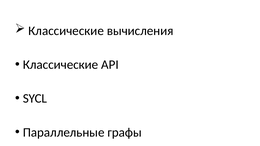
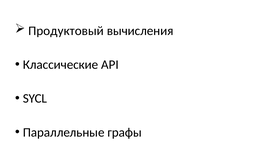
Классические: Классические -> Продуктовый (66, 31)
